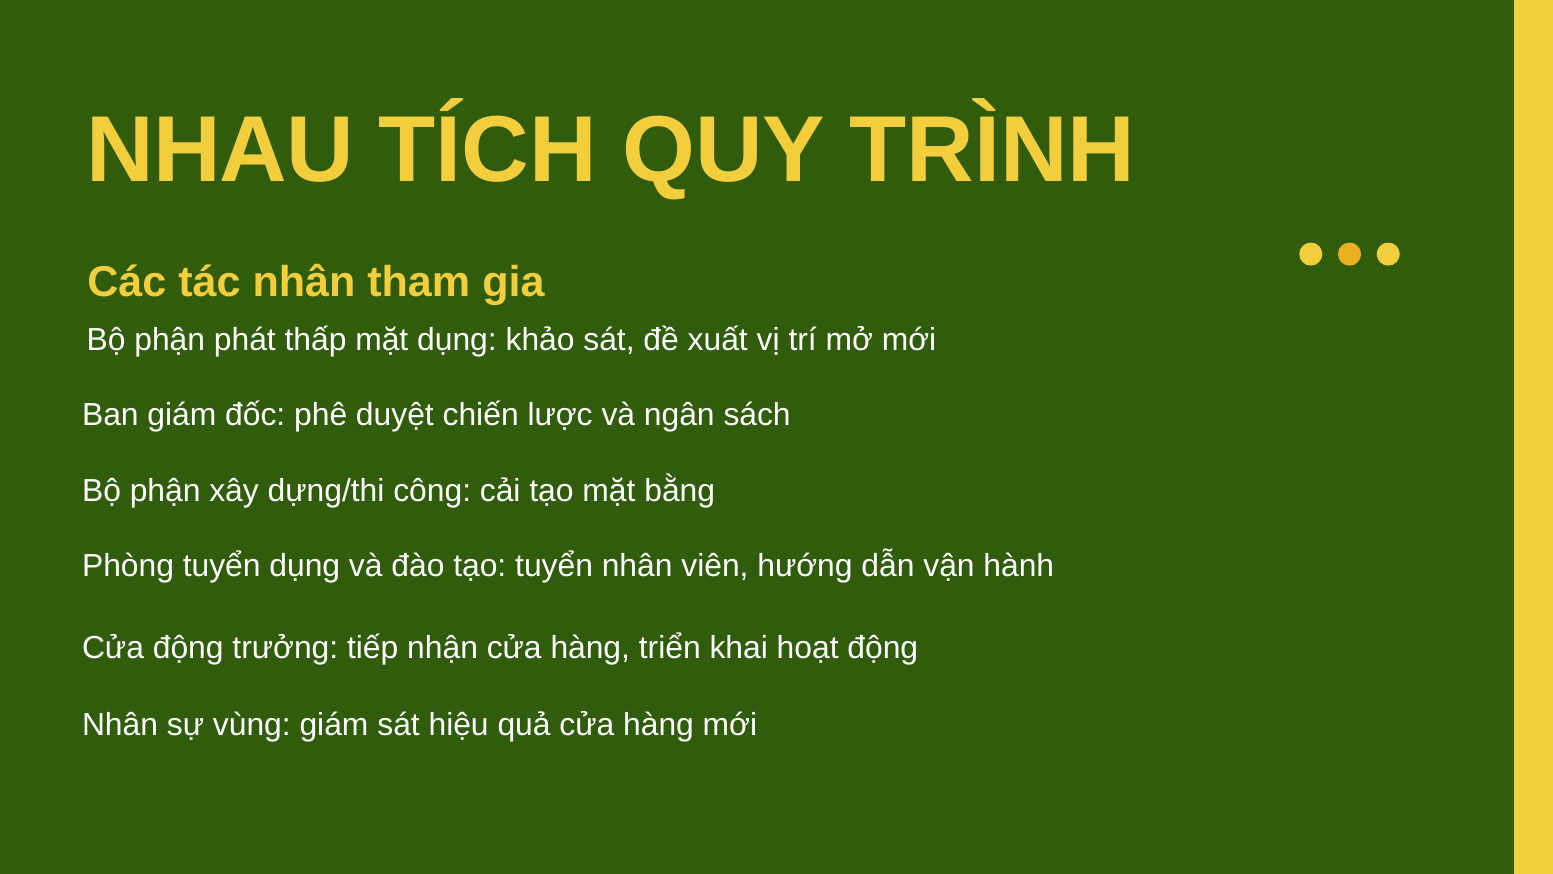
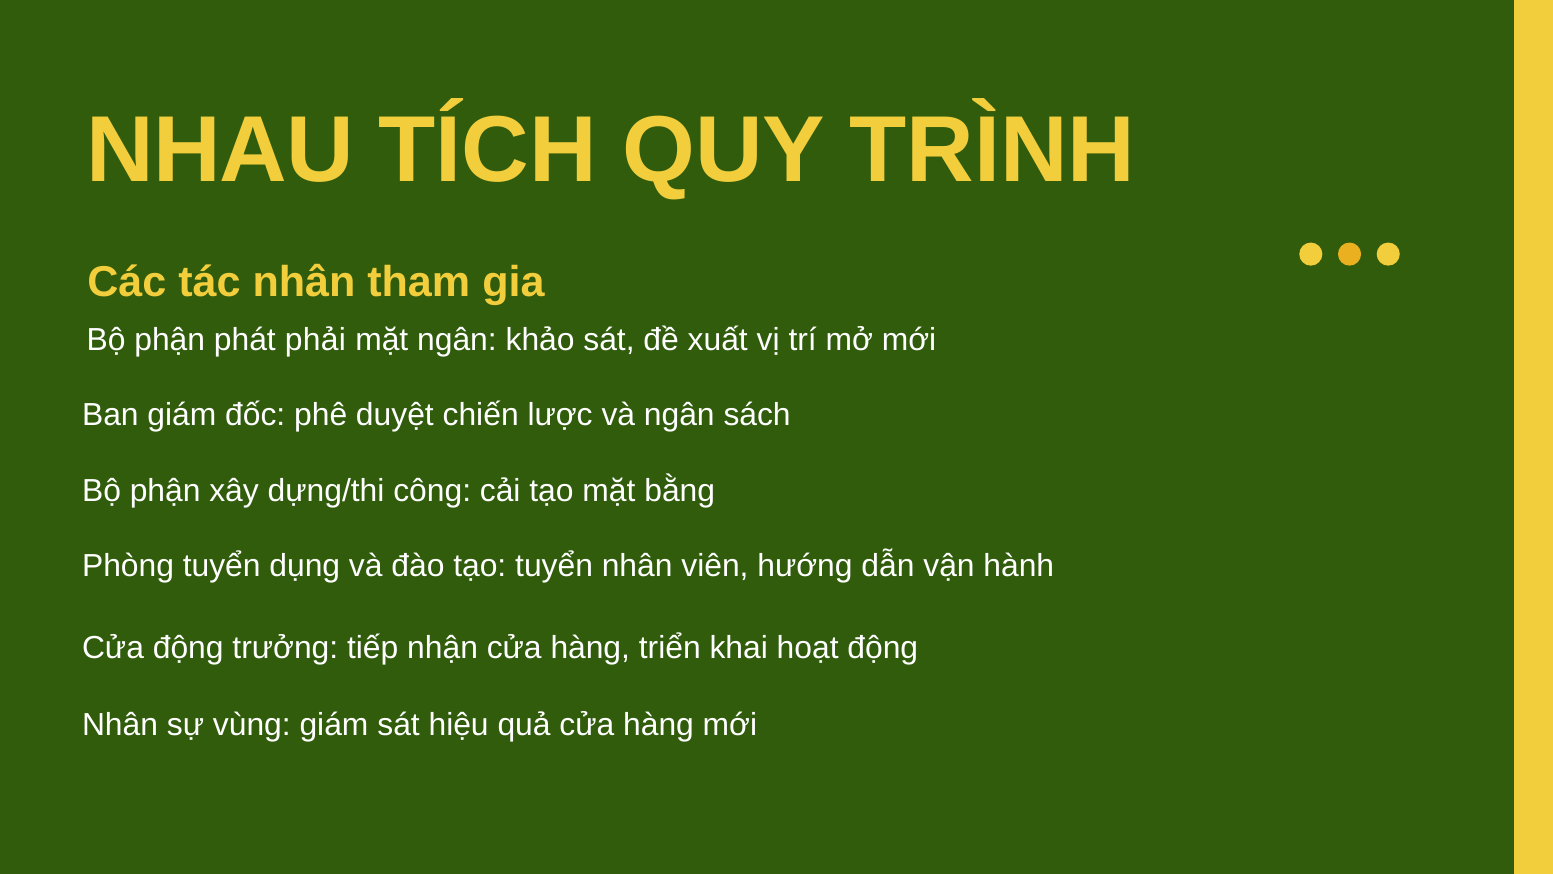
thấp: thấp -> phải (315, 340)
mặt dụng: dụng -> ngân (457, 340)
